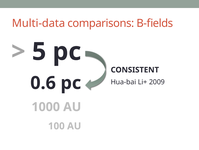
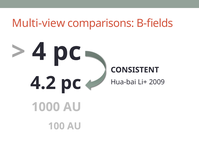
Multi-data: Multi-data -> Multi-view (39, 23)
5: 5 -> 4 (39, 51)
0.6: 0.6 -> 4.2 (43, 83)
